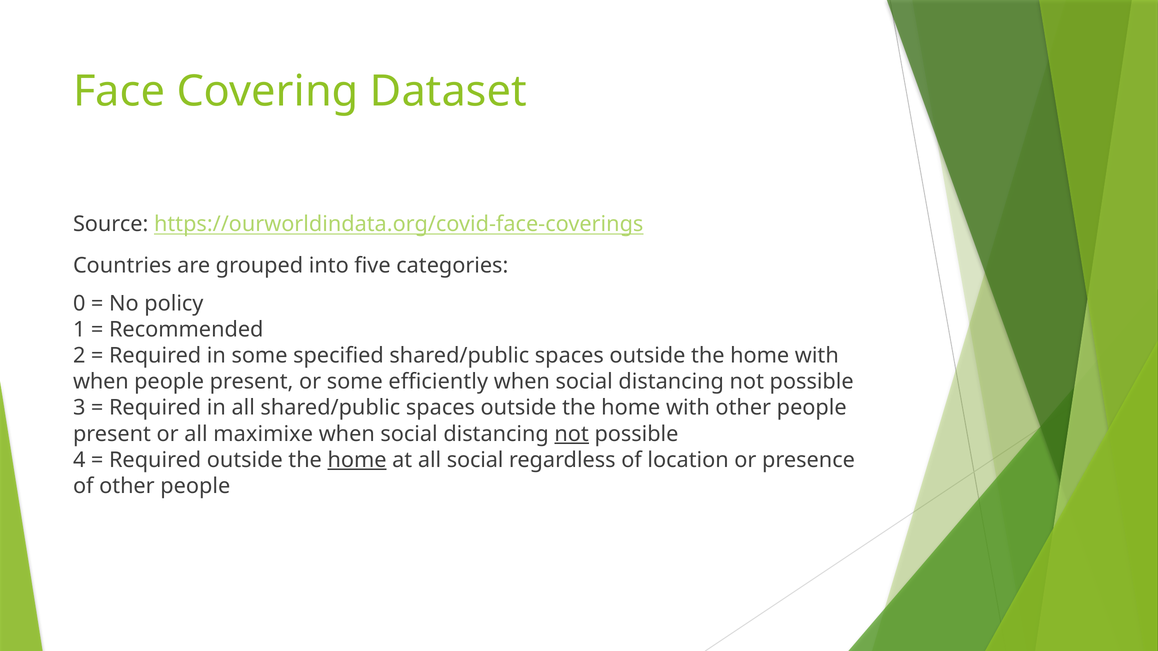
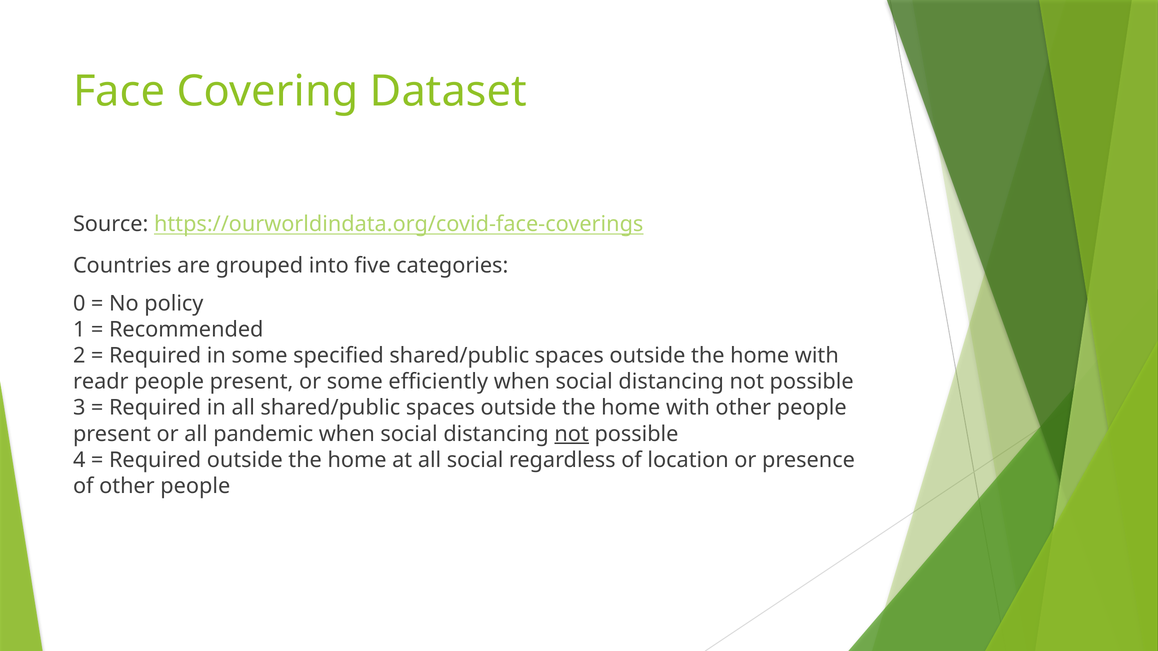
when: when -> readr (101, 382)
maximixe: maximixe -> pandemic (263, 434)
home underline: present -> none (357, 460)
